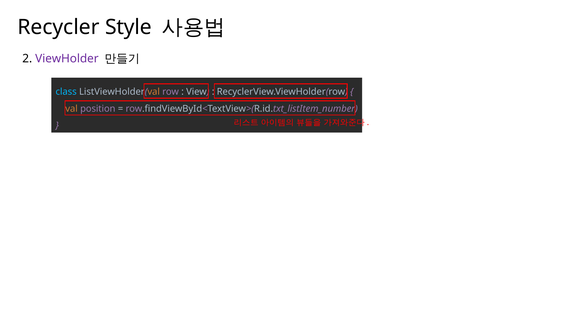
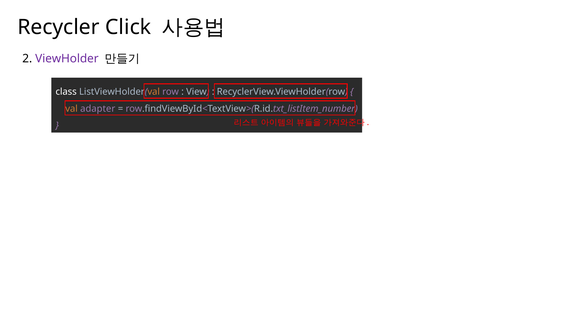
Style: Style -> Click (128, 27)
class colour: light blue -> white (66, 92)
position: position -> adapter (98, 109)
